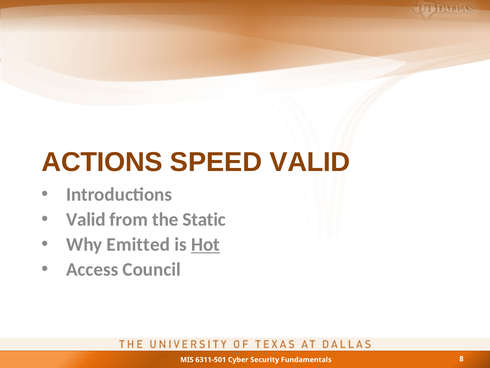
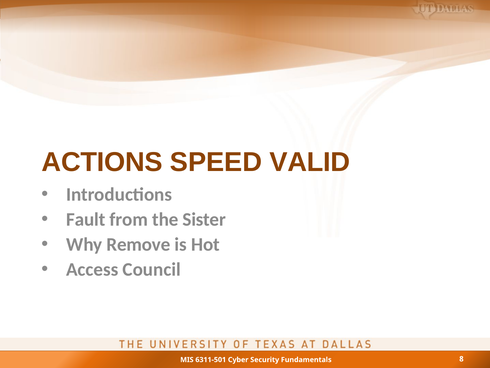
Valid: Valid -> Fault (86, 219)
Static: Static -> Sister (204, 219)
Emitted: Emitted -> Remove (138, 244)
Hot underline: present -> none (205, 244)
